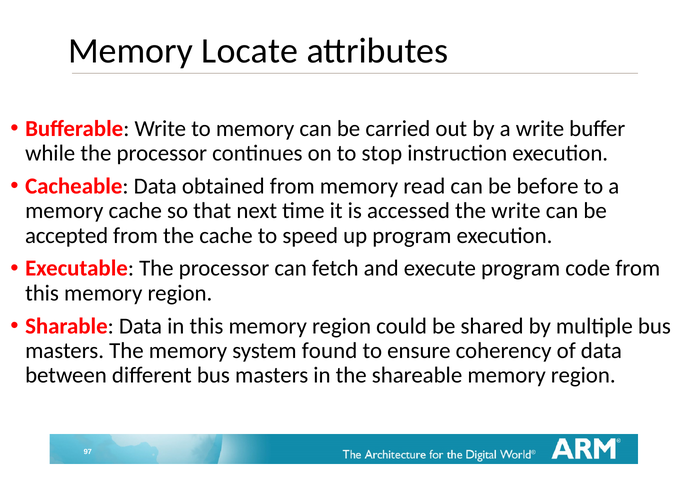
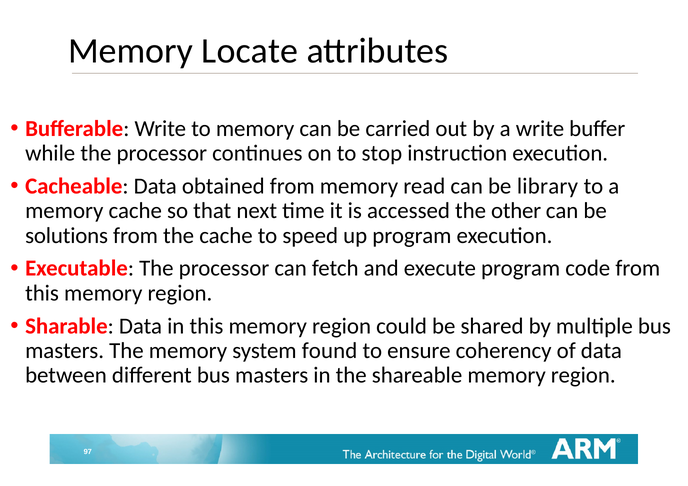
before: before -> library (547, 186)
the write: write -> other (516, 211)
accepted: accepted -> solutions (67, 236)
